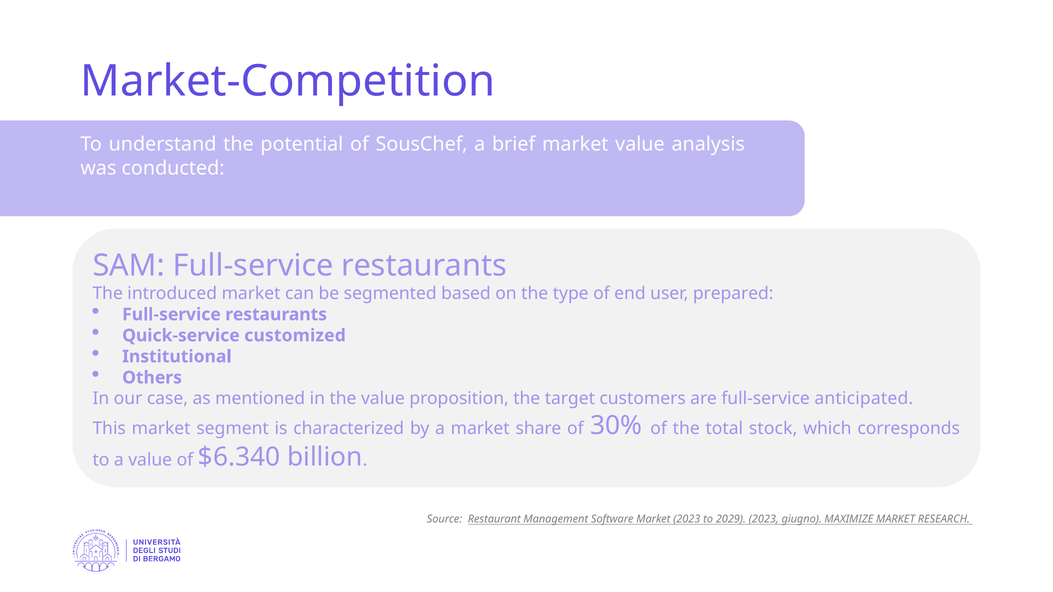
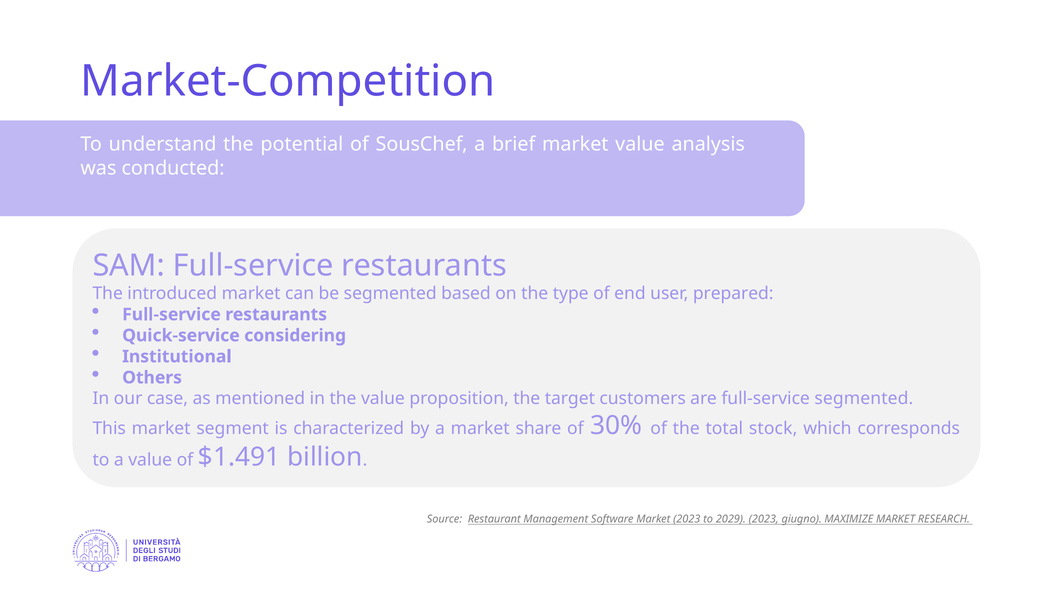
customized: customized -> considering (295, 336)
full-service anticipated: anticipated -> segmented (864, 399)
$6.340: $6.340 -> $1.491 (239, 457)
